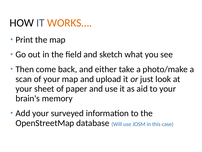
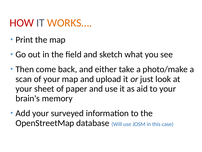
HOW colour: black -> red (22, 23)
